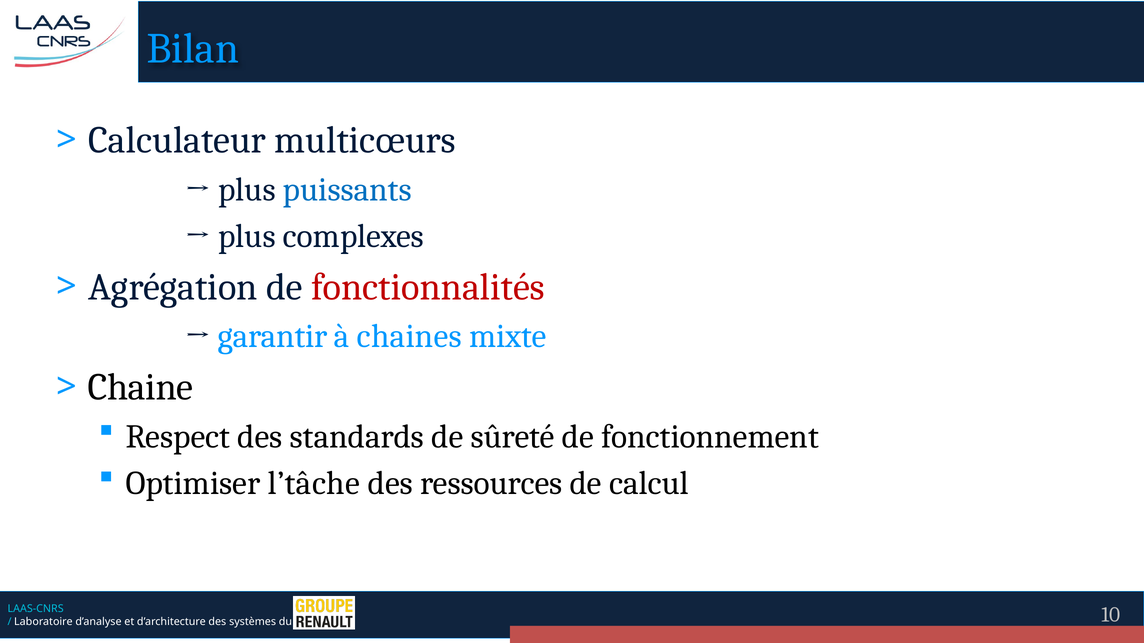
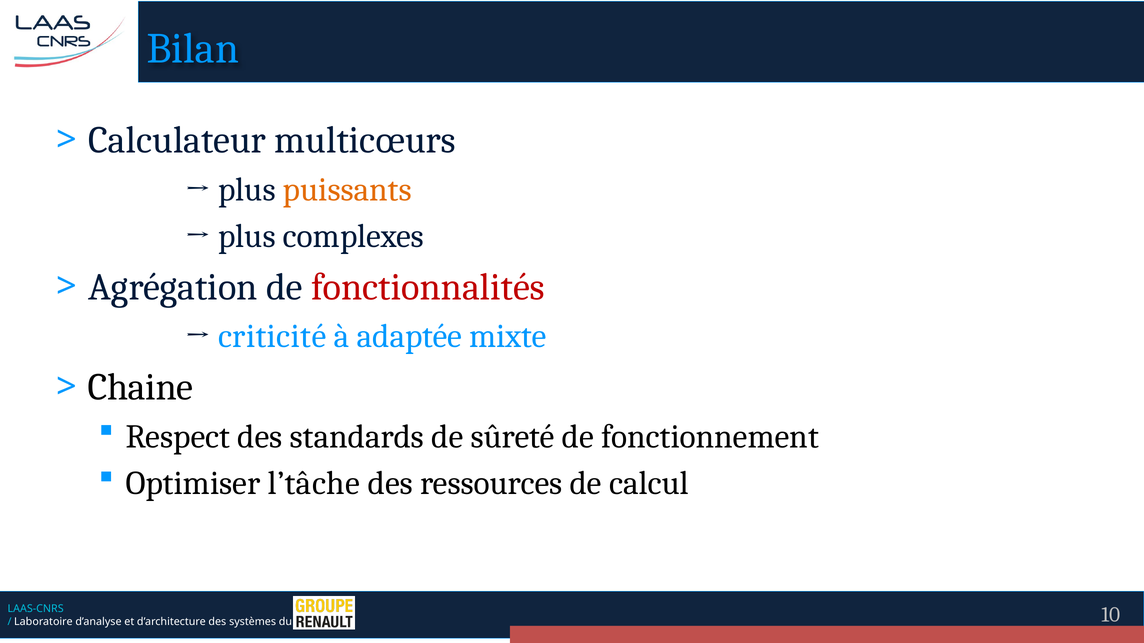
puissants colour: blue -> orange (347, 190)
garantir: garantir -> criticité (272, 337)
chaines: chaines -> adaptée (409, 337)
